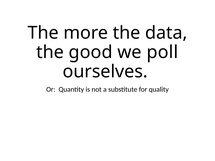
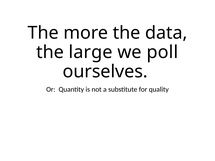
good: good -> large (91, 52)
